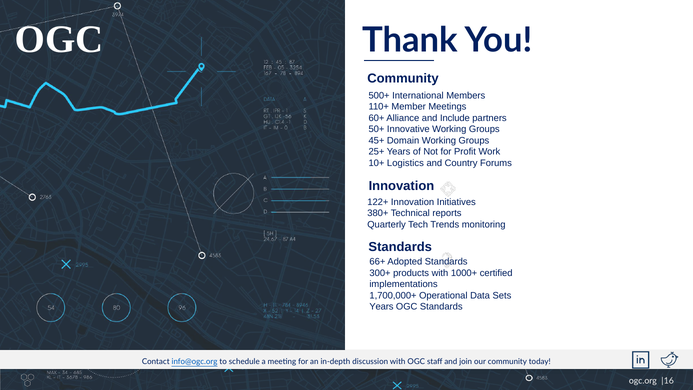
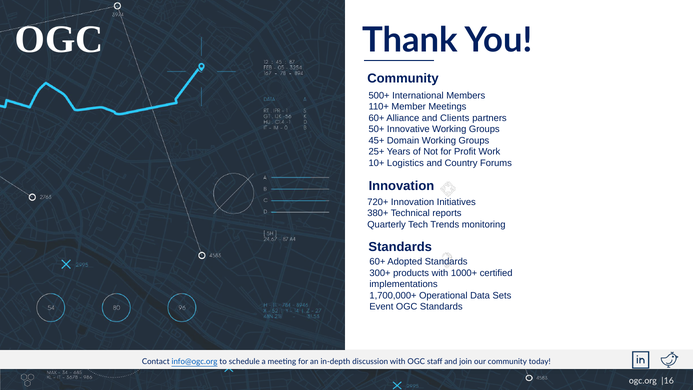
Include: Include -> Clients (455, 118)
122+: 122+ -> 720+ (378, 202)
66+: 66+ -> 60+ (377, 262)
Years: Years -> Event (381, 307)
